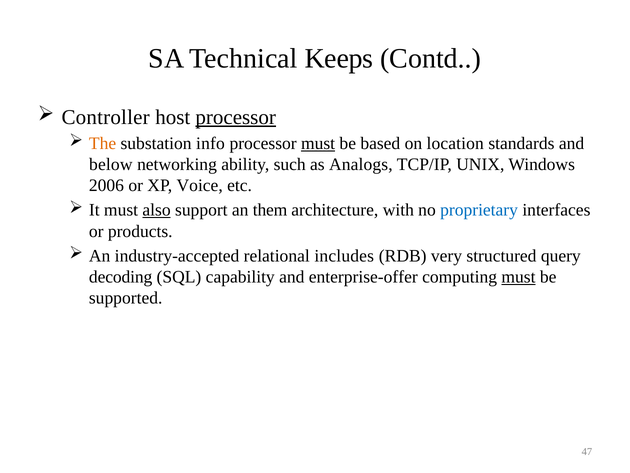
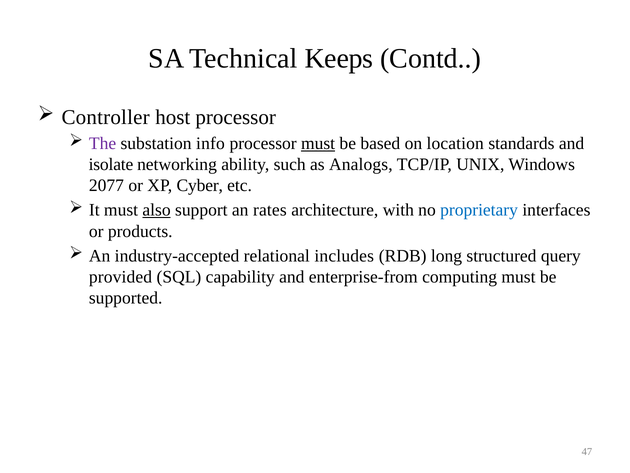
processor underline: present -> none (236, 117)
The colour: orange -> purple (103, 143)
below: below -> isolate (111, 164)
2006: 2006 -> 2077 (106, 185)
Voice: Voice -> Cyber (200, 185)
them: them -> rates (270, 210)
very: very -> long (446, 256)
decoding: decoding -> provided (121, 277)
enterprise-offer: enterprise-offer -> enterprise-from (363, 277)
must underline: present -> none (518, 277)
